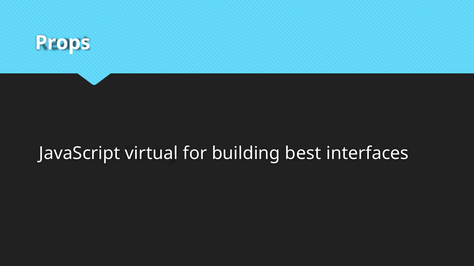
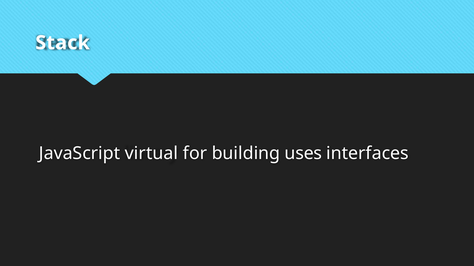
Props: Props -> Stack (63, 43)
best: best -> uses (303, 154)
